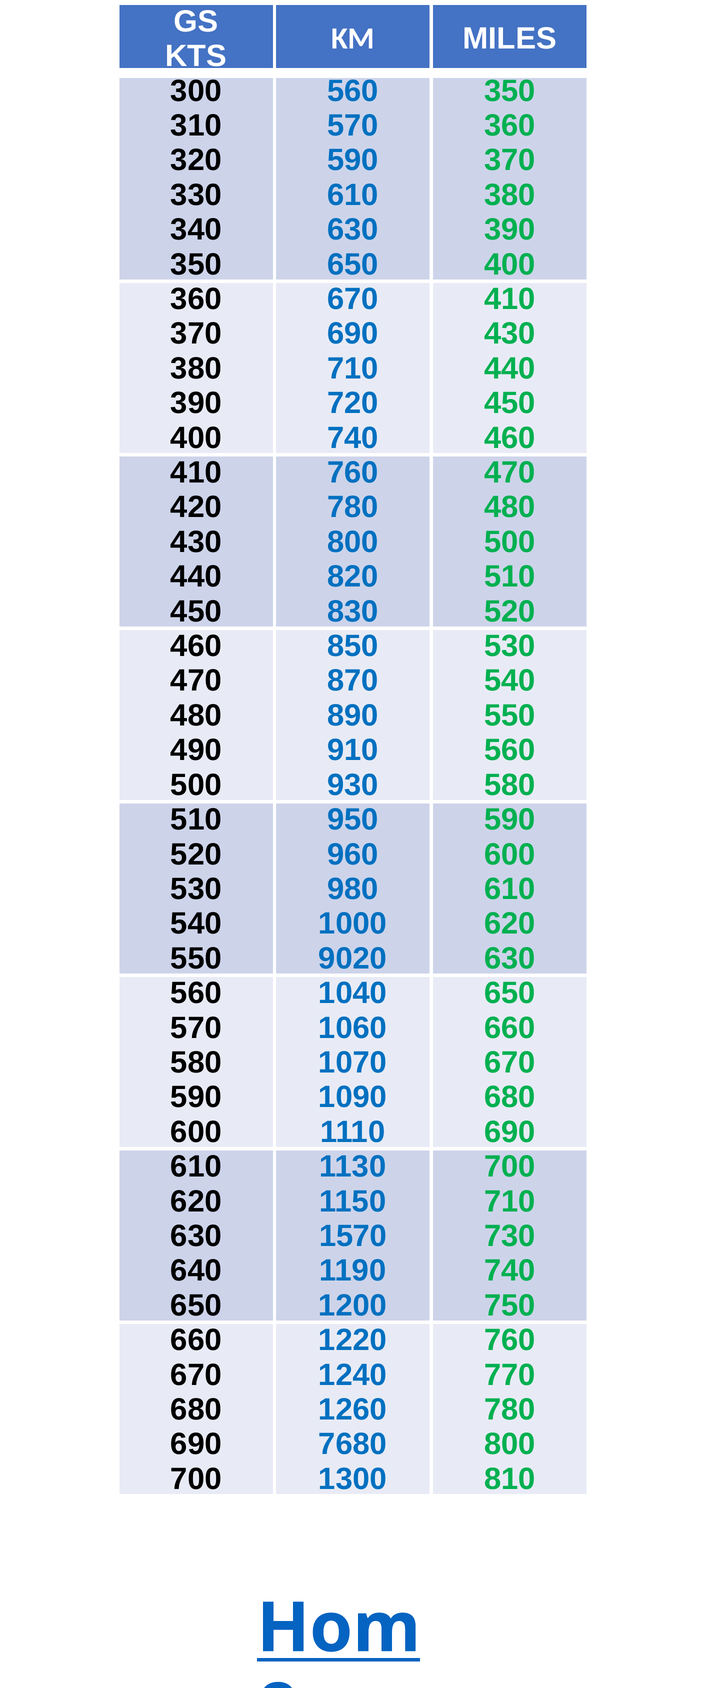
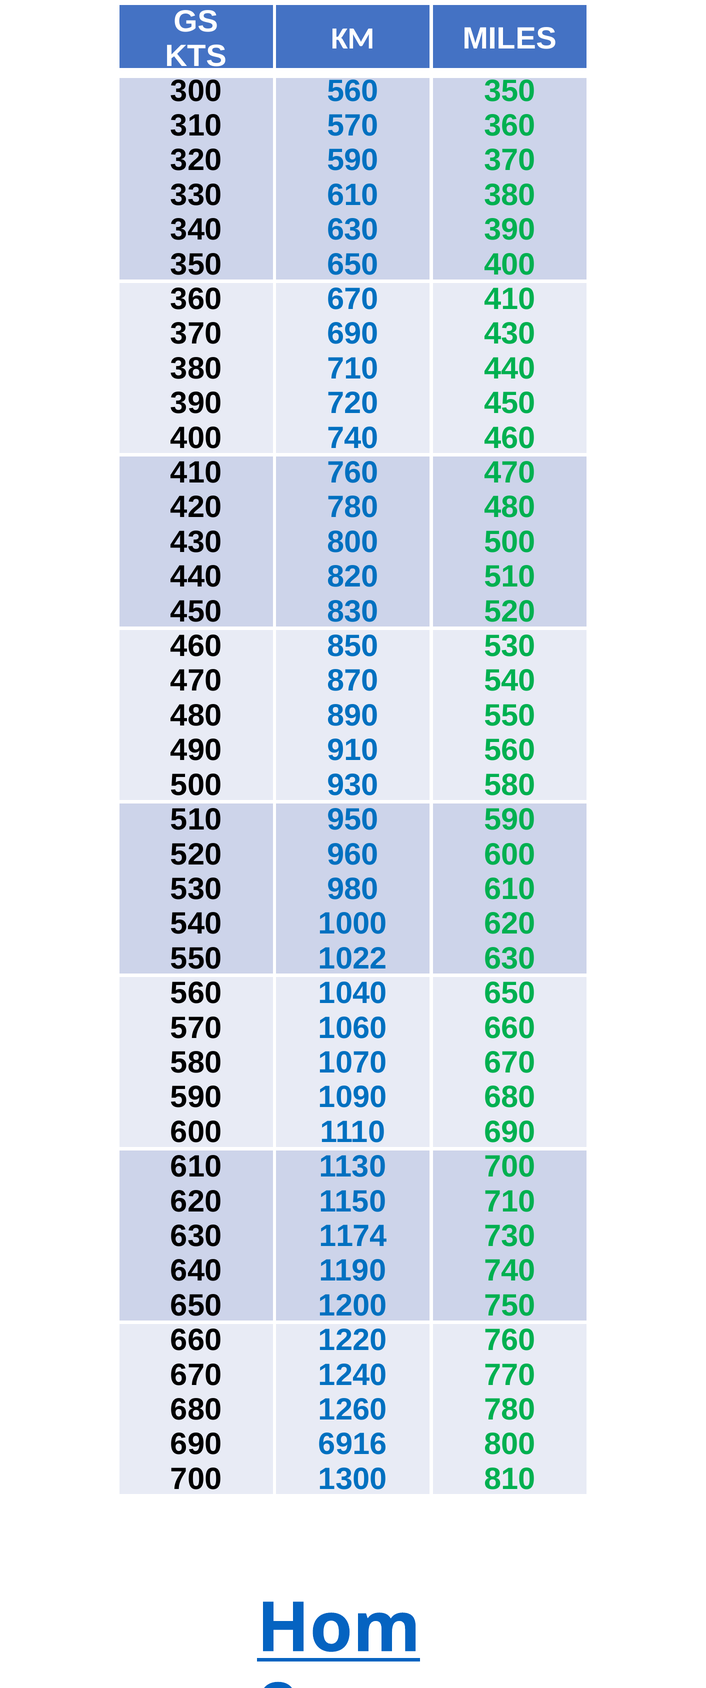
9020: 9020 -> 1022 (353, 959)
1570: 1570 -> 1174 (353, 1237)
7680: 7680 -> 6916 (353, 1445)
